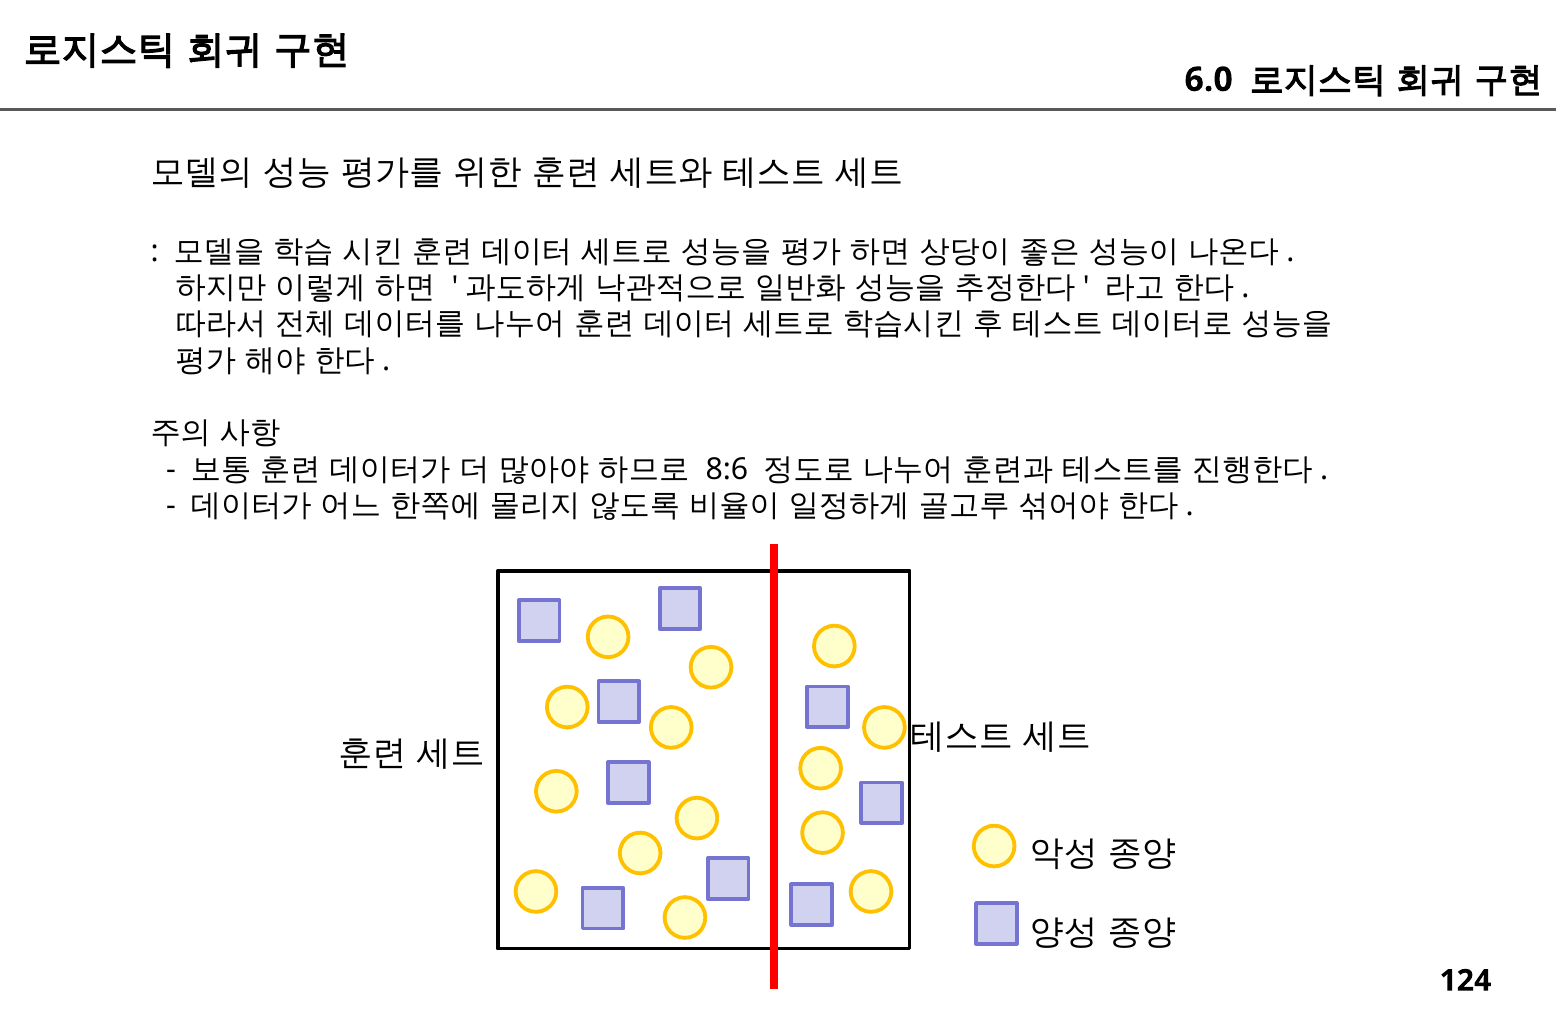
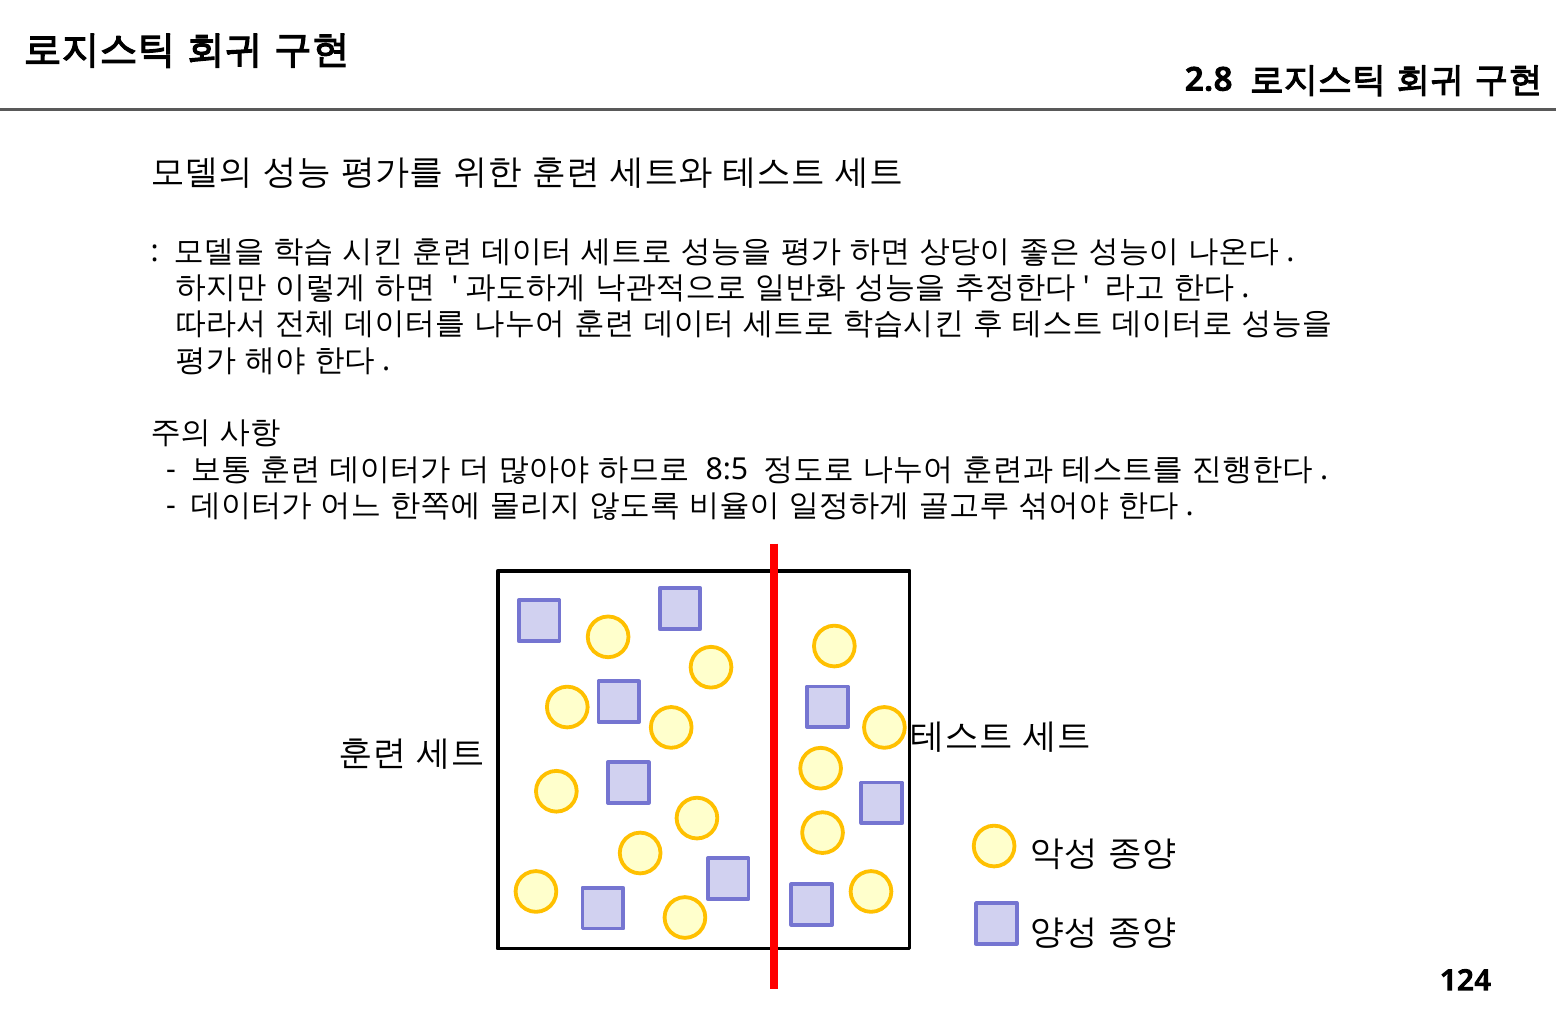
6.0: 6.0 -> 2.8 (1209, 80)
8:6: 8:6 -> 8:5 (727, 469)
